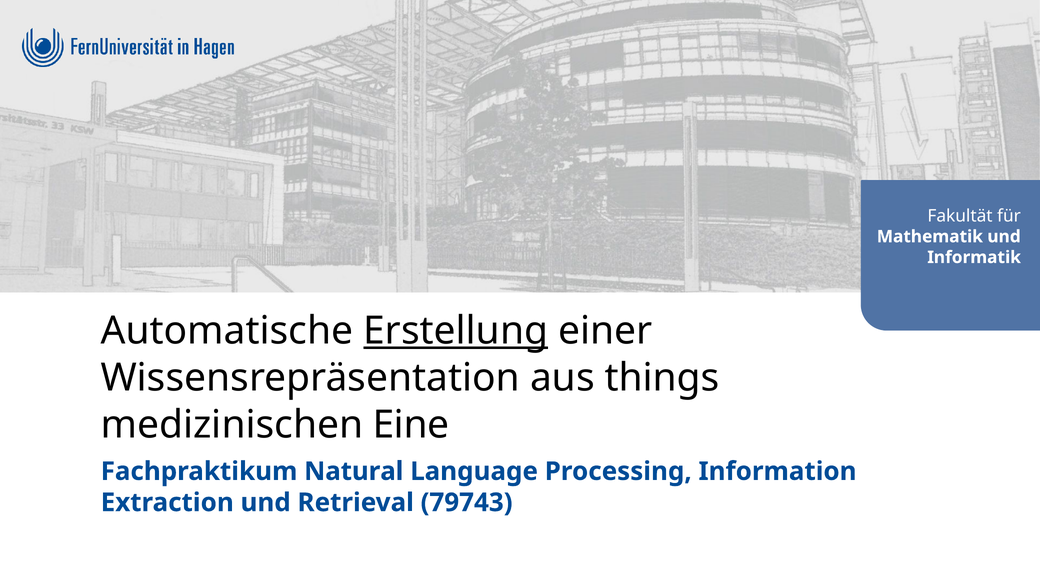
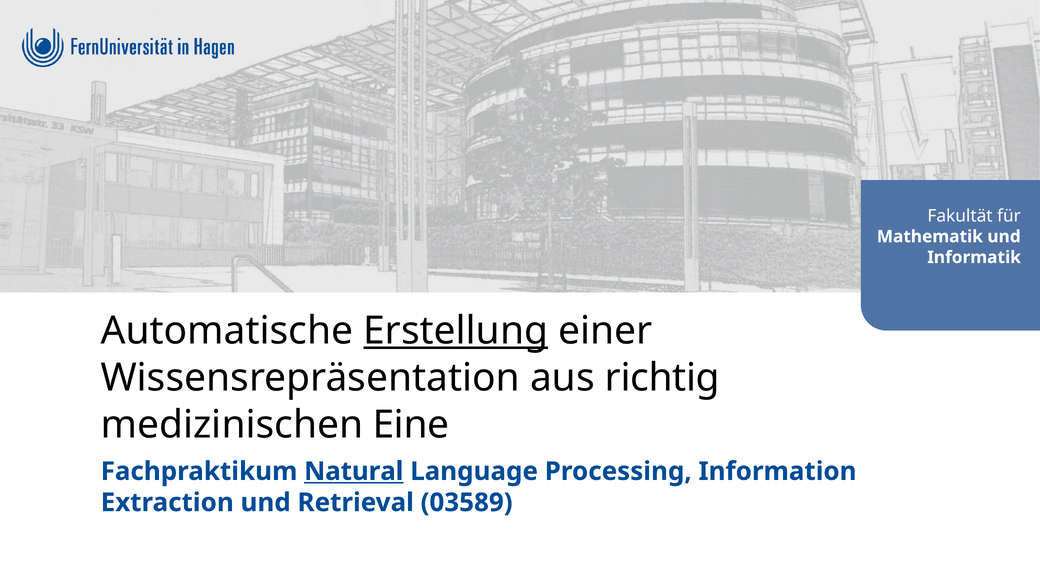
things: things -> richtig (662, 378)
Natural underline: none -> present (354, 471)
79743: 79743 -> 03589 (467, 503)
